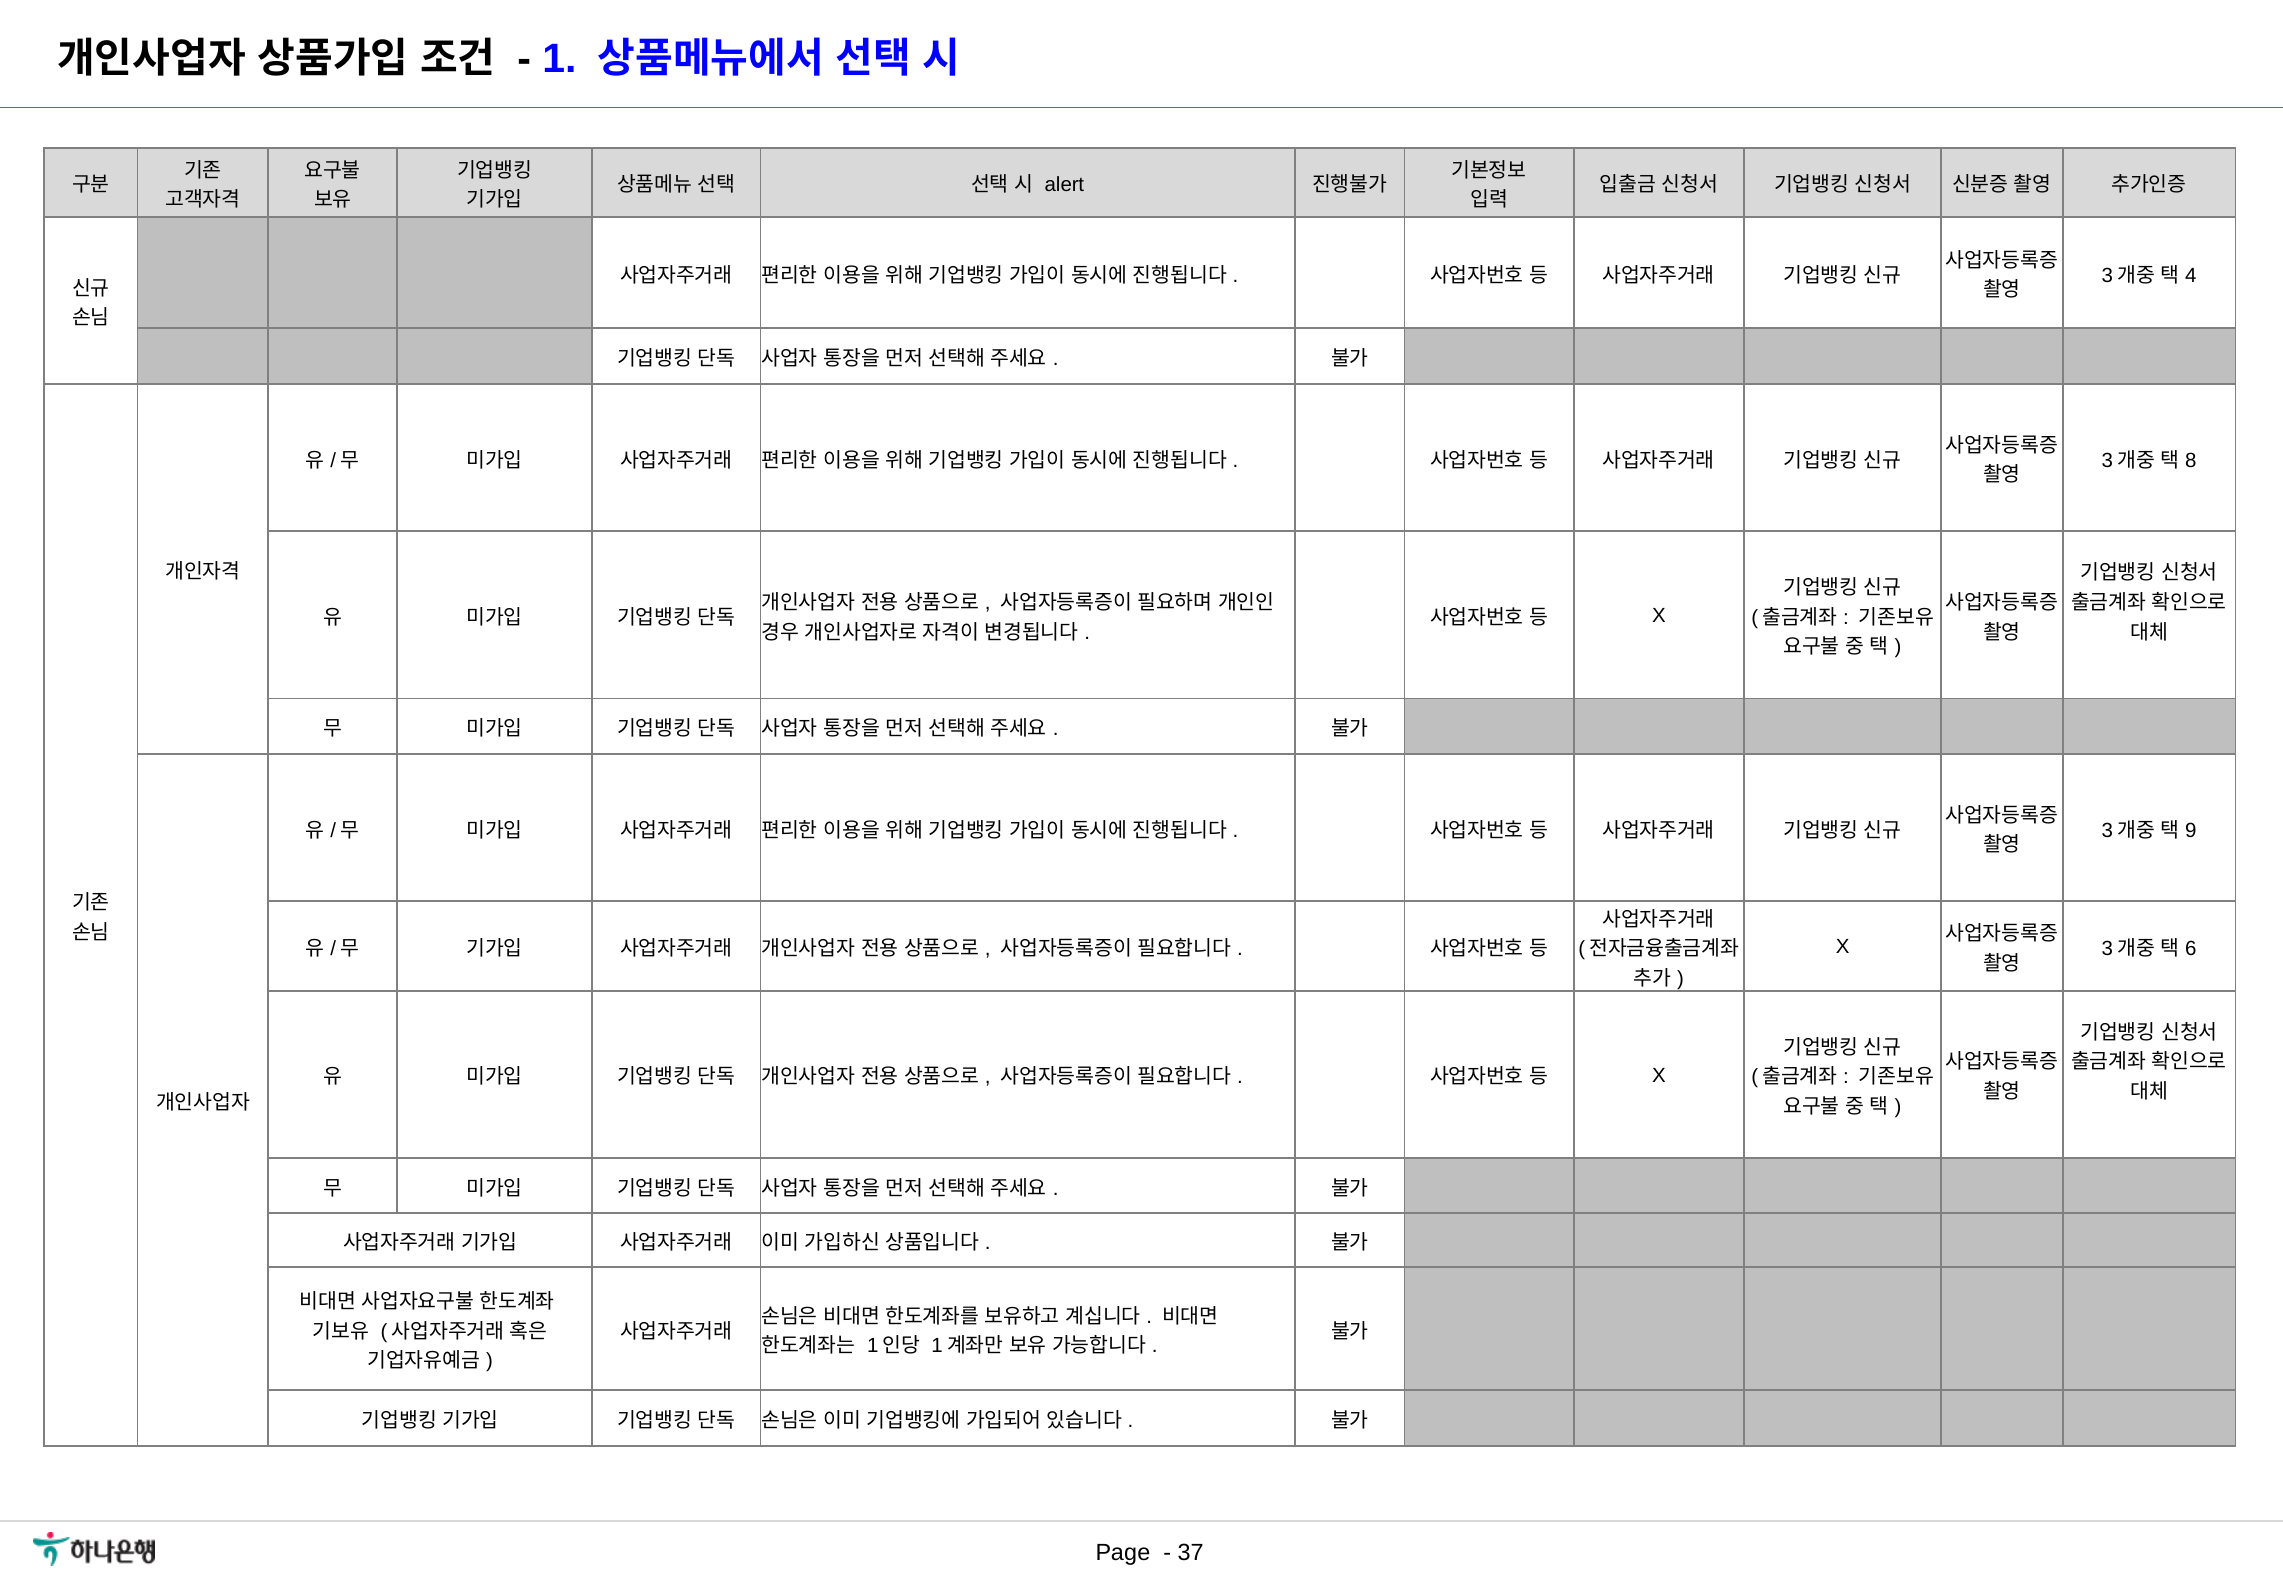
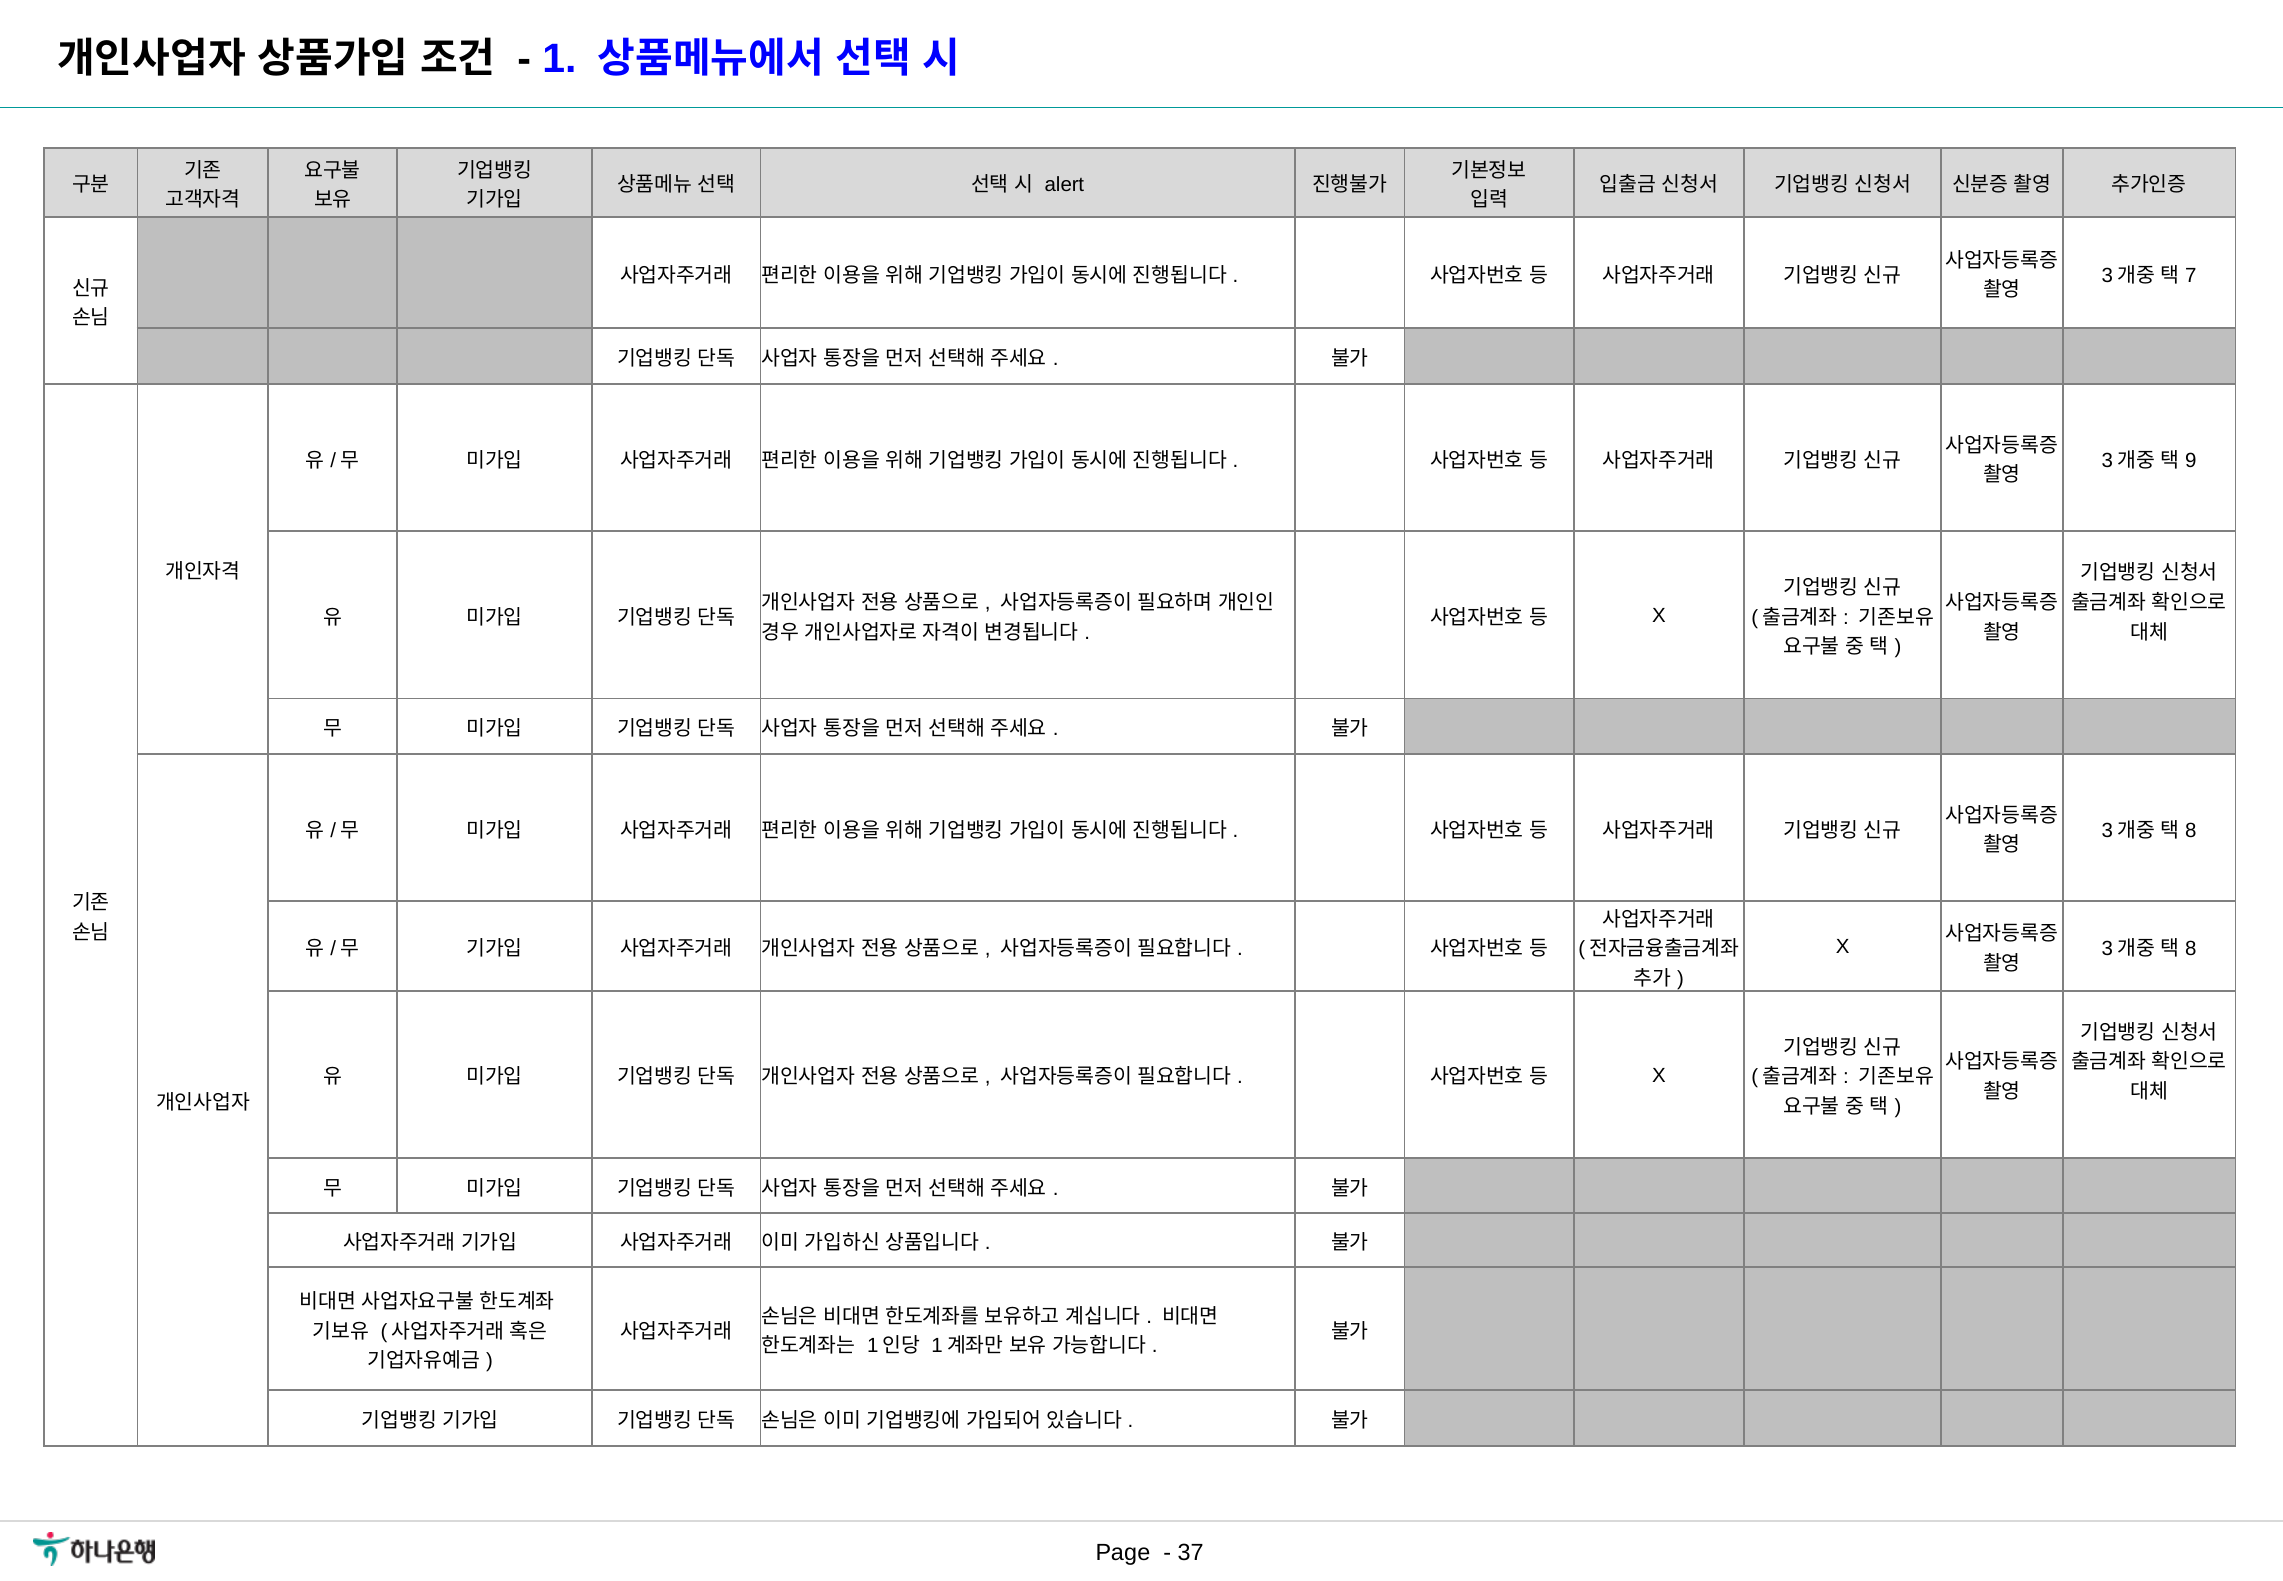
4: 4 -> 7 (2191, 275)
8: 8 -> 9 (2191, 460)
9: 9 -> 8 (2191, 830)
6: 6 -> 8 (2191, 948)
